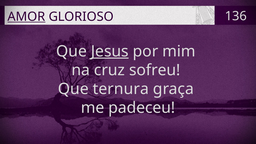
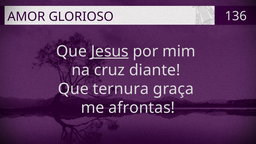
AMOR underline: present -> none (26, 17)
sofreu: sofreu -> diante (155, 70)
padeceu: padeceu -> afrontas (142, 108)
